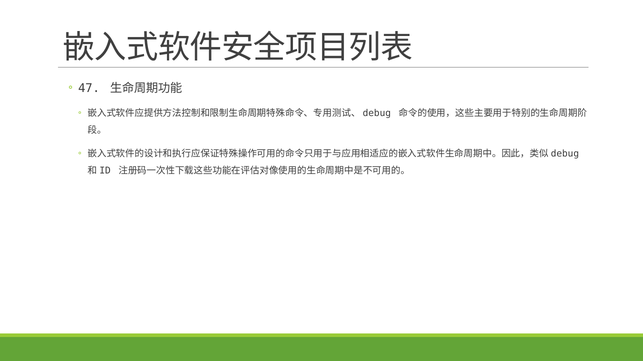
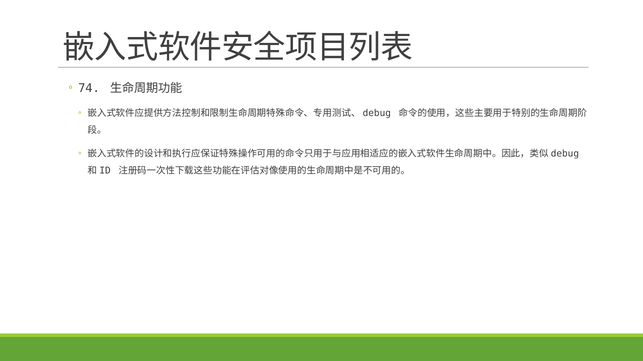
47: 47 -> 74 (89, 88)
